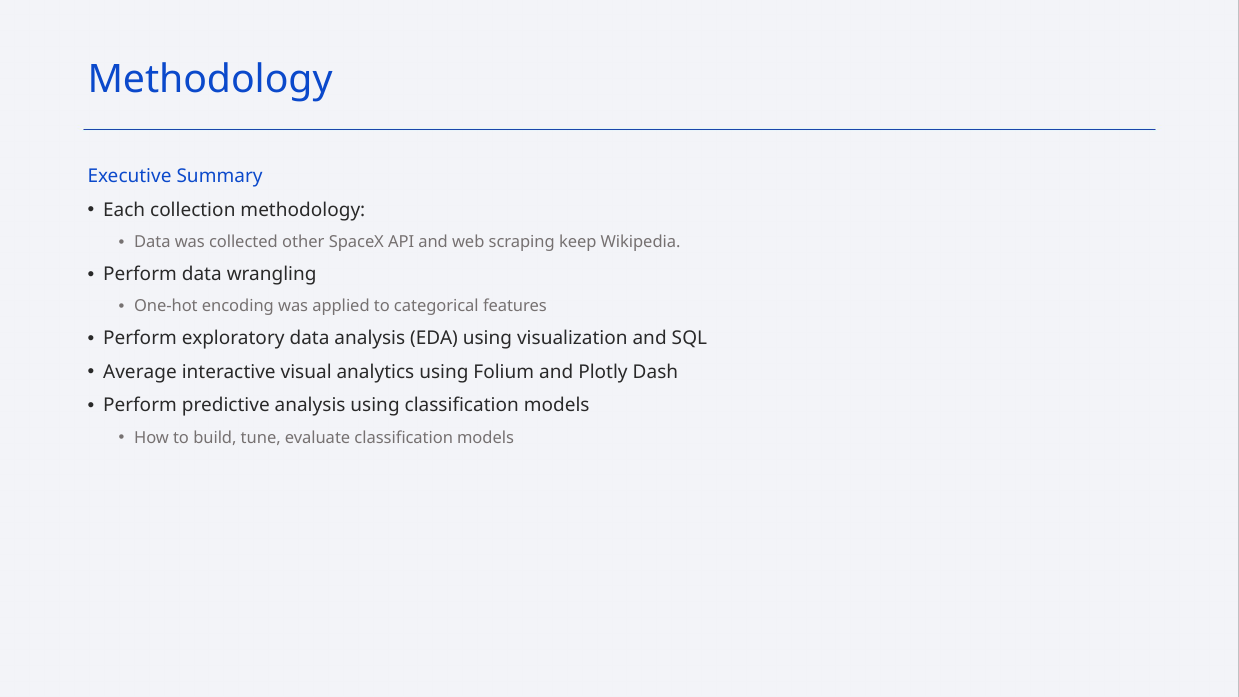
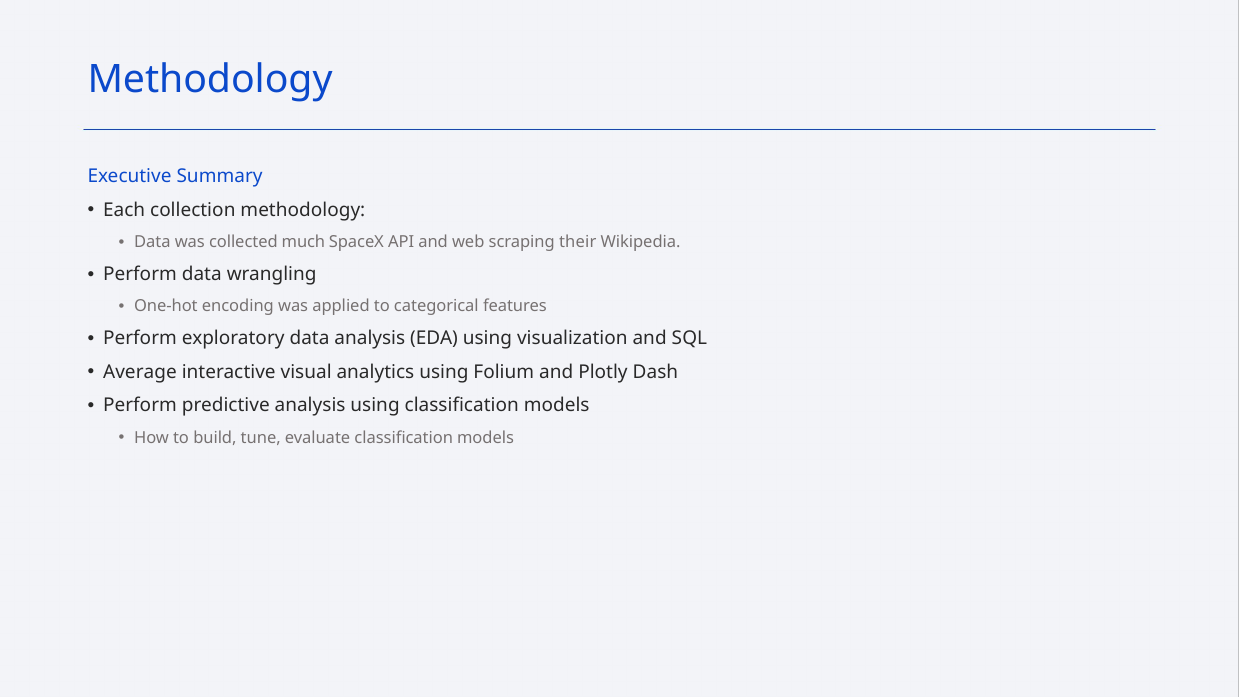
other: other -> much (303, 242)
keep: keep -> their (578, 242)
